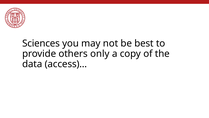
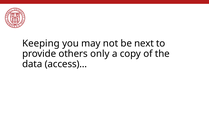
Sciences: Sciences -> Keeping (41, 43)
best: best -> next (144, 43)
